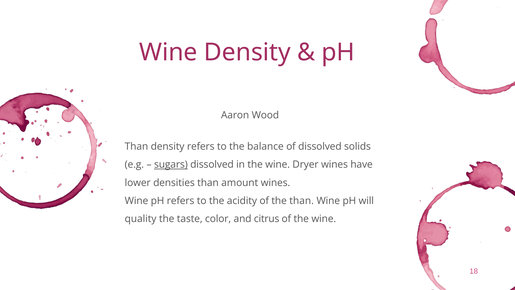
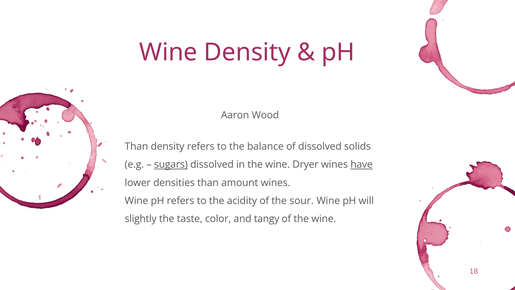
have underline: none -> present (362, 164)
the than: than -> sour (302, 201)
quality: quality -> slightly (141, 219)
citrus: citrus -> tangy (267, 219)
